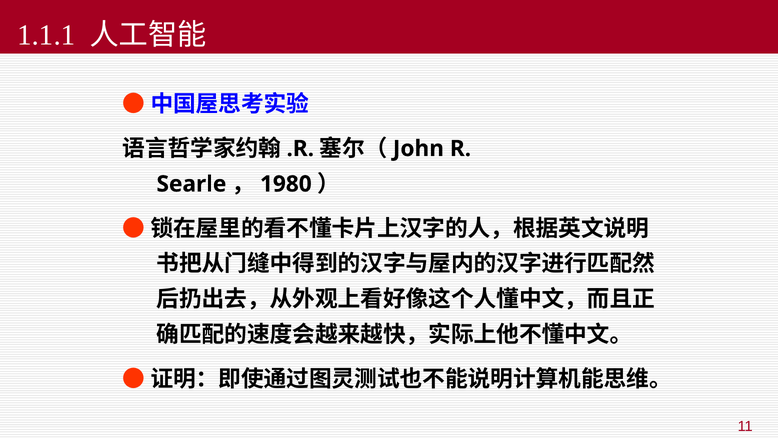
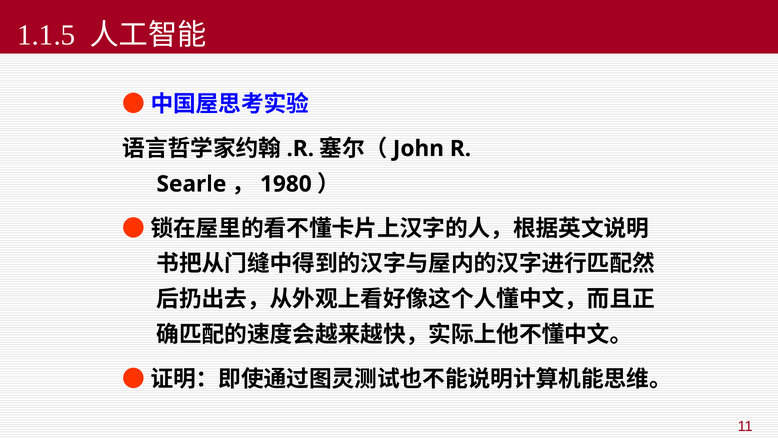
1.1.1: 1.1.1 -> 1.1.5 (46, 35)
